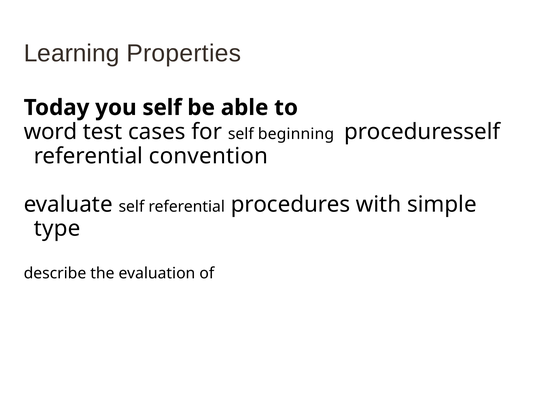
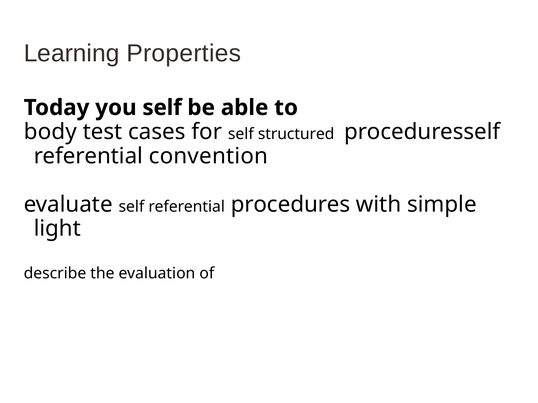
word: word -> body (50, 132)
beginning: beginning -> structured (296, 134)
type: type -> light (57, 229)
